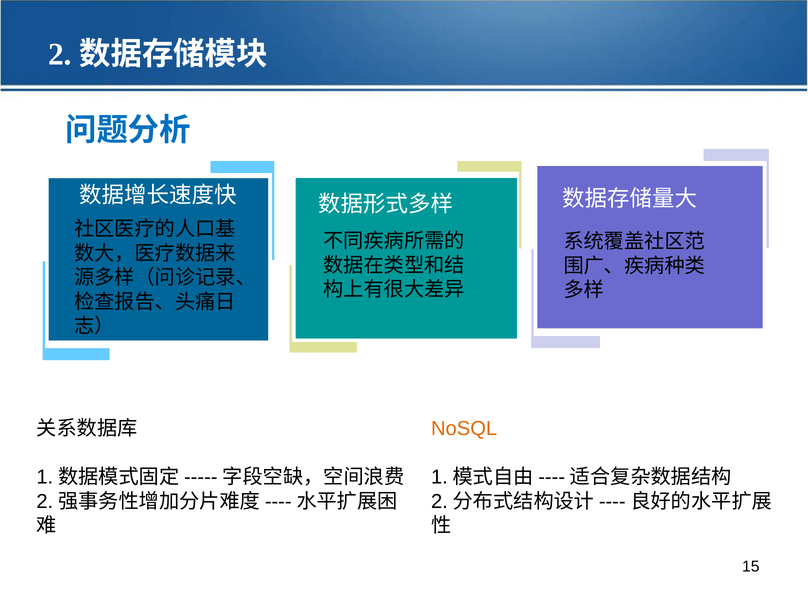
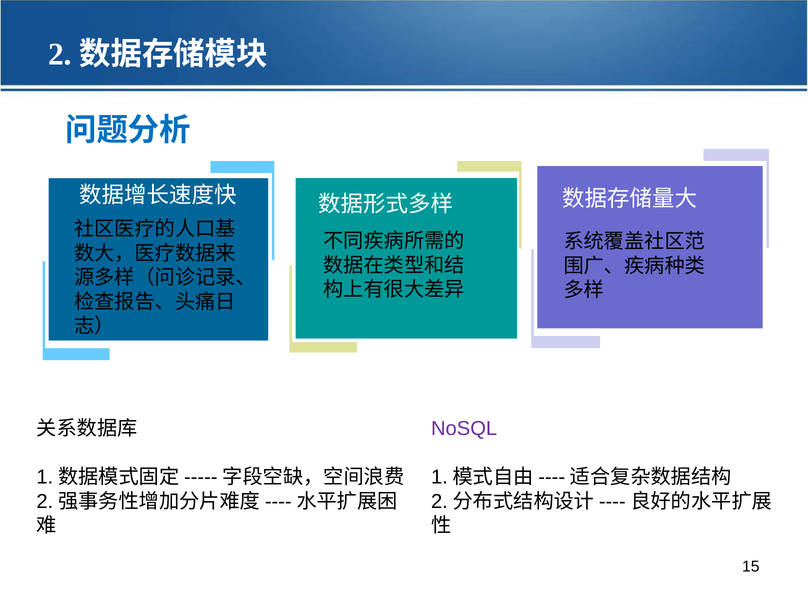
NoSQL colour: orange -> purple (464, 429)
